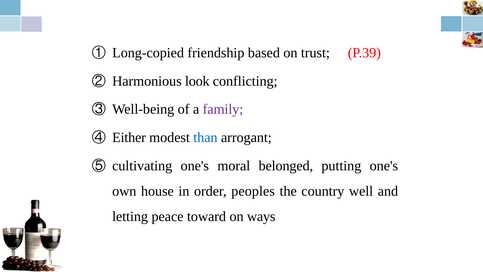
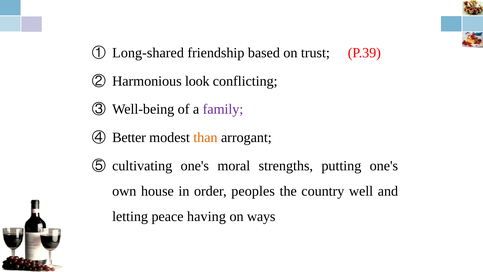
Long-copied: Long-copied -> Long-shared (148, 53)
Either: Either -> Better (129, 137)
than colour: blue -> orange (205, 137)
belonged: belonged -> strengths (286, 166)
toward: toward -> having (206, 216)
